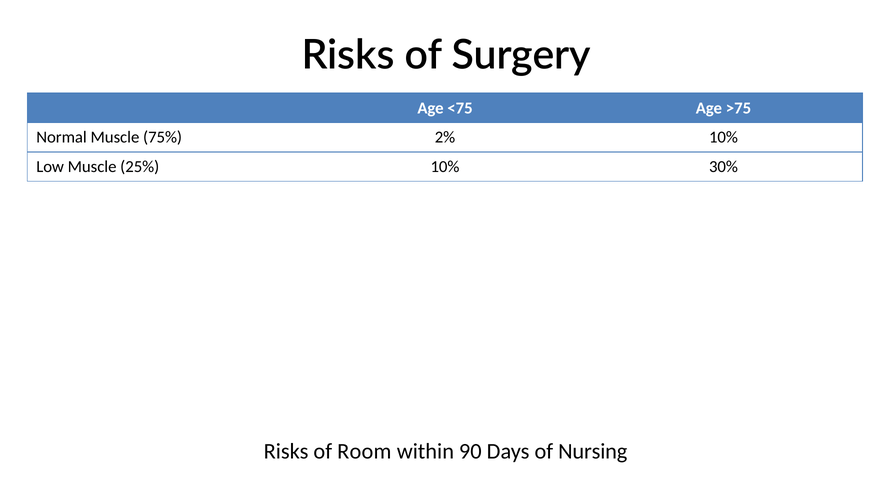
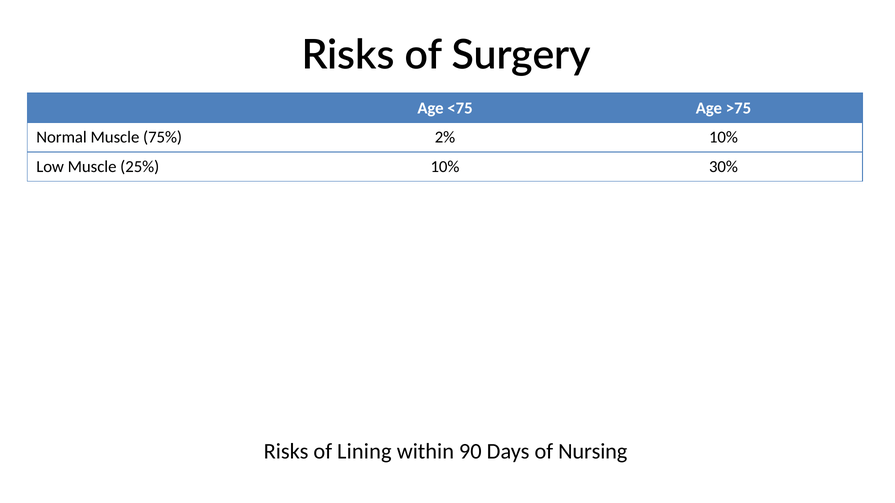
Room: Room -> Lining (364, 452)
